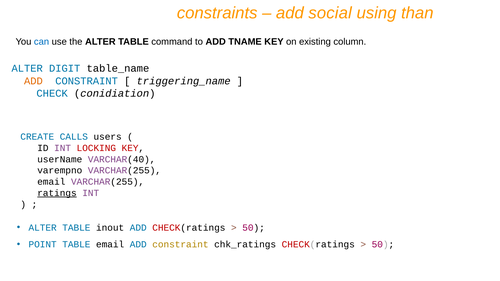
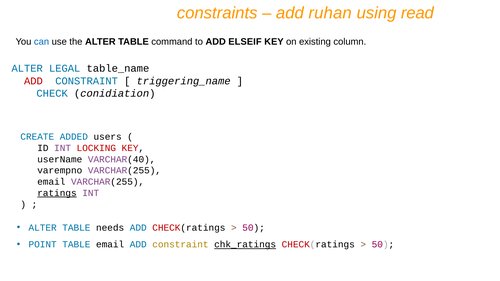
social: social -> ruhan (330, 13)
than: than -> read (417, 13)
TNAME: TNAME -> ELSEIF (245, 42)
DIGIT: DIGIT -> LEGAL (65, 69)
ADD colour: orange -> red (33, 81)
CALLS: CALLS -> ADDED (74, 137)
inout: inout -> needs (110, 228)
chk_ratings underline: none -> present (245, 245)
